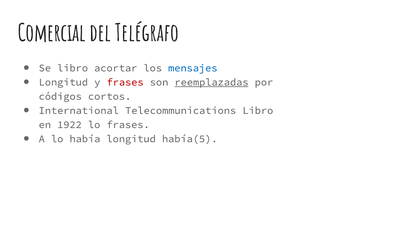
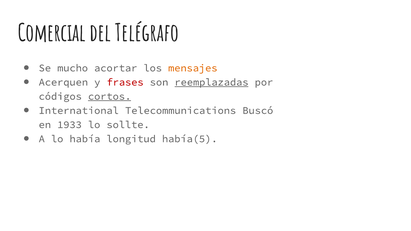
Se libro: libro -> mucho (73, 68)
mensajes colour: blue -> orange (193, 68)
Longitud: Longitud -> Acerquen (63, 82)
cortos underline: none -> present (110, 96)
Telecommunications Libro: Libro -> Buscó (258, 111)
1922: 1922 -> 1933 (69, 125)
lo frases: frases -> sollte (128, 125)
